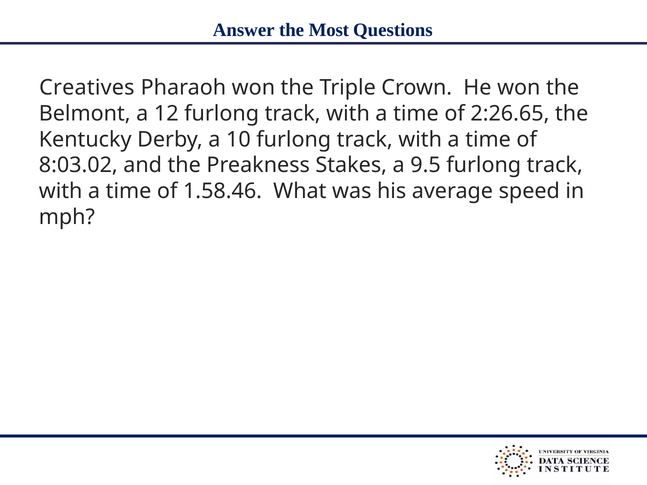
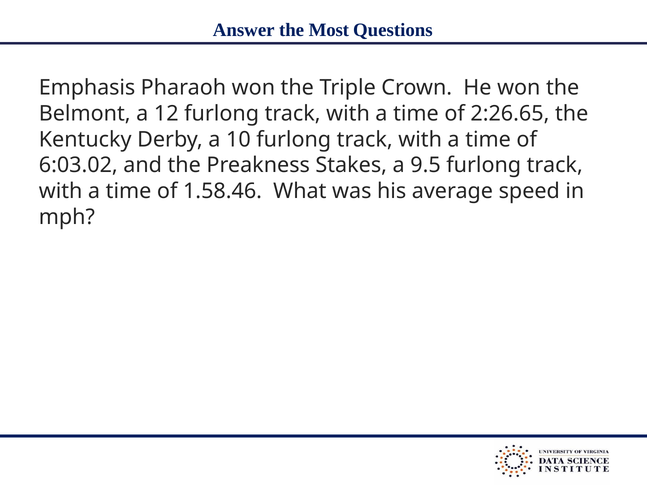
Creatives: Creatives -> Emphasis (87, 88)
8:03.02: 8:03.02 -> 6:03.02 (78, 165)
